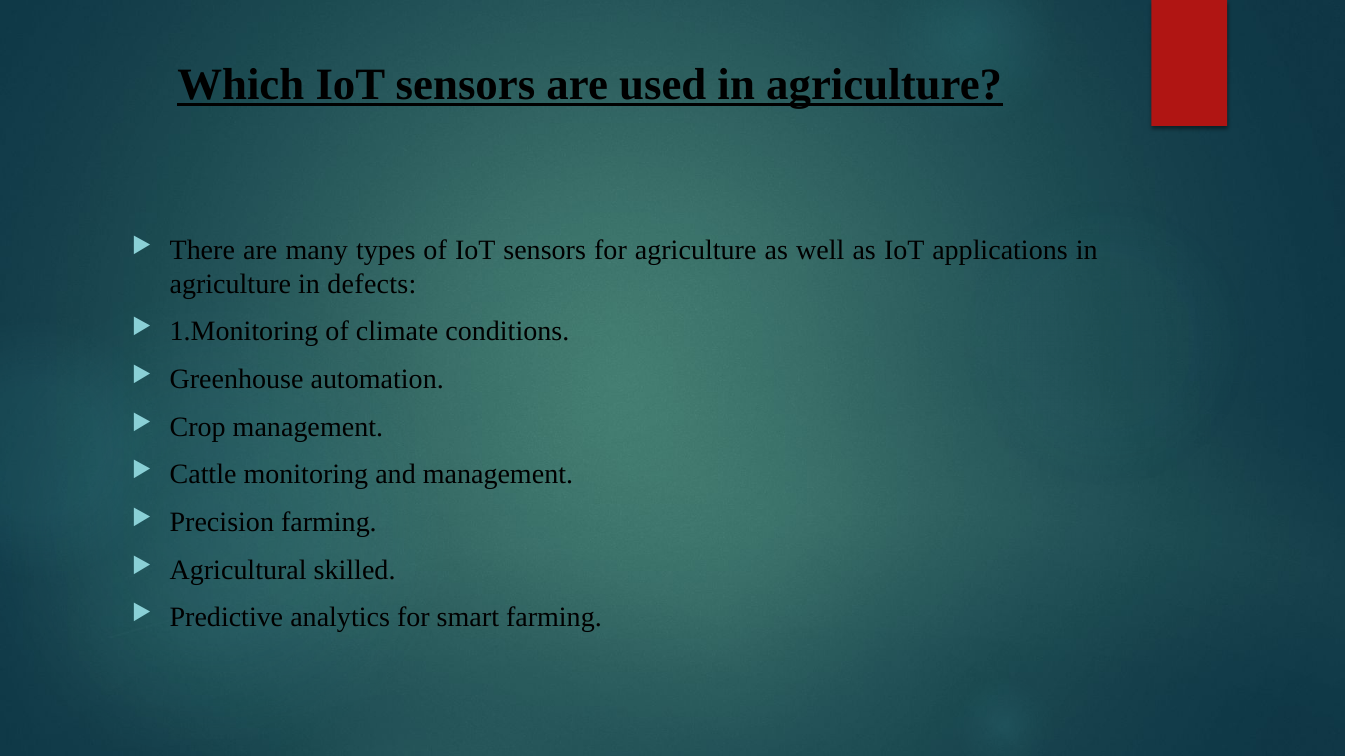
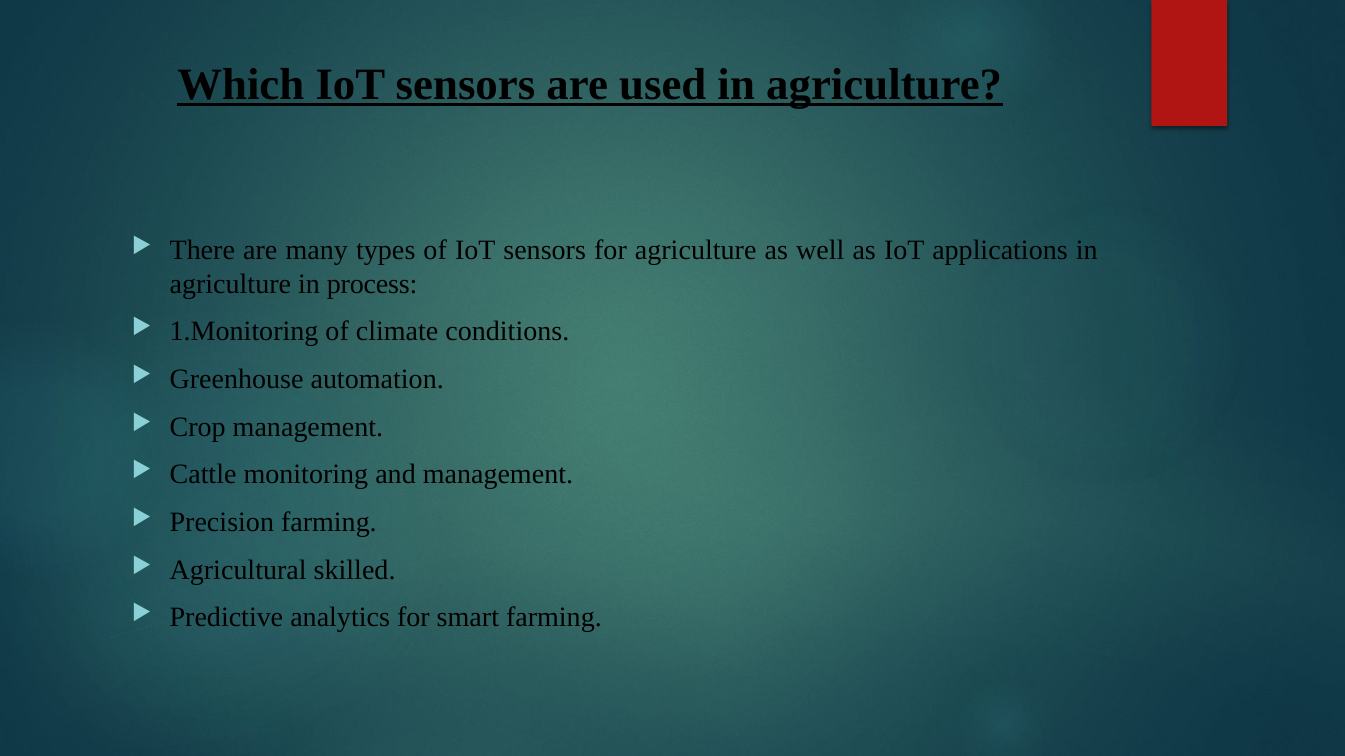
defects: defects -> process (372, 284)
